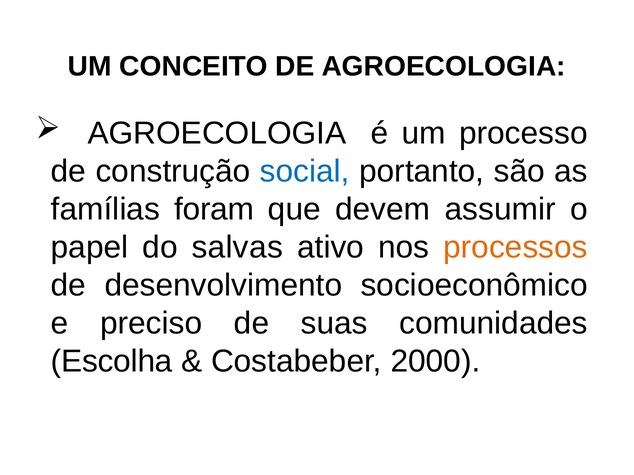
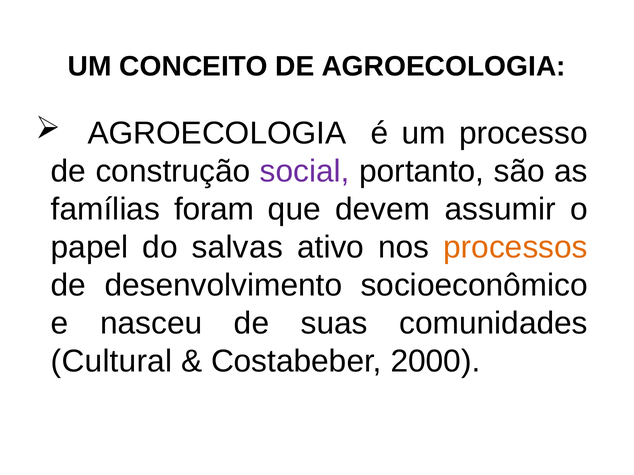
social colour: blue -> purple (305, 171)
preciso: preciso -> nasceu (151, 324)
Escolha: Escolha -> Cultural (112, 362)
